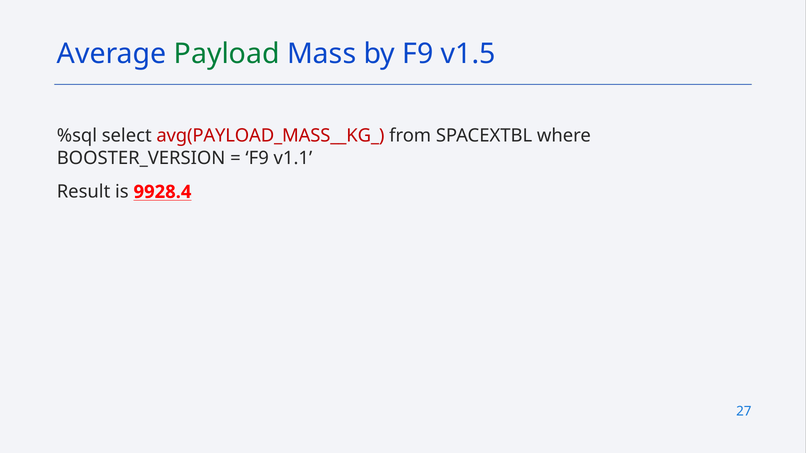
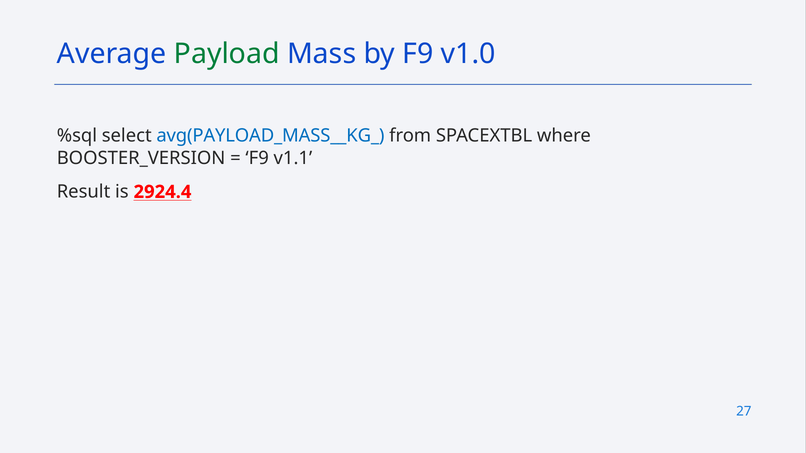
v1.5: v1.5 -> v1.0 (468, 54)
avg(PAYLOAD_MASS__KG_ colour: red -> blue (270, 136)
9928.4: 9928.4 -> 2924.4 (162, 192)
